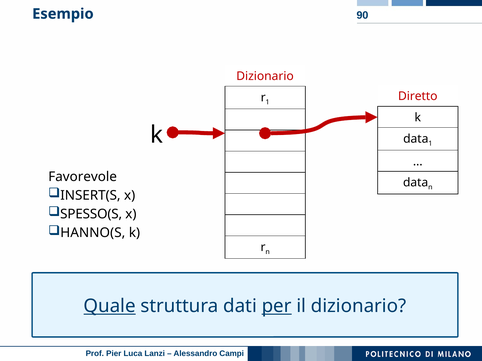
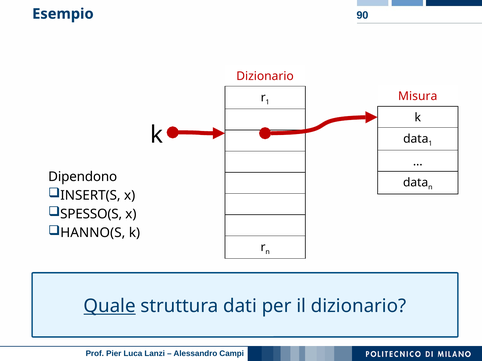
Diretto: Diretto -> Misura (418, 96)
Favorevole: Favorevole -> Dipendono (83, 177)
per underline: present -> none (277, 307)
